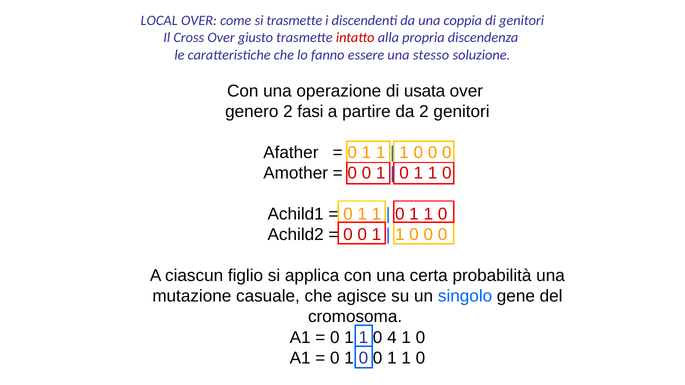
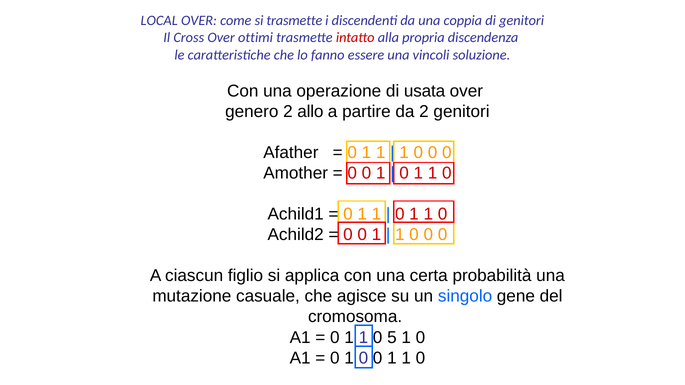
giusto: giusto -> ottimi (255, 38)
stesso: stesso -> vincoli (431, 55)
fasi: fasi -> allo (310, 112)
4: 4 -> 5 (392, 338)
